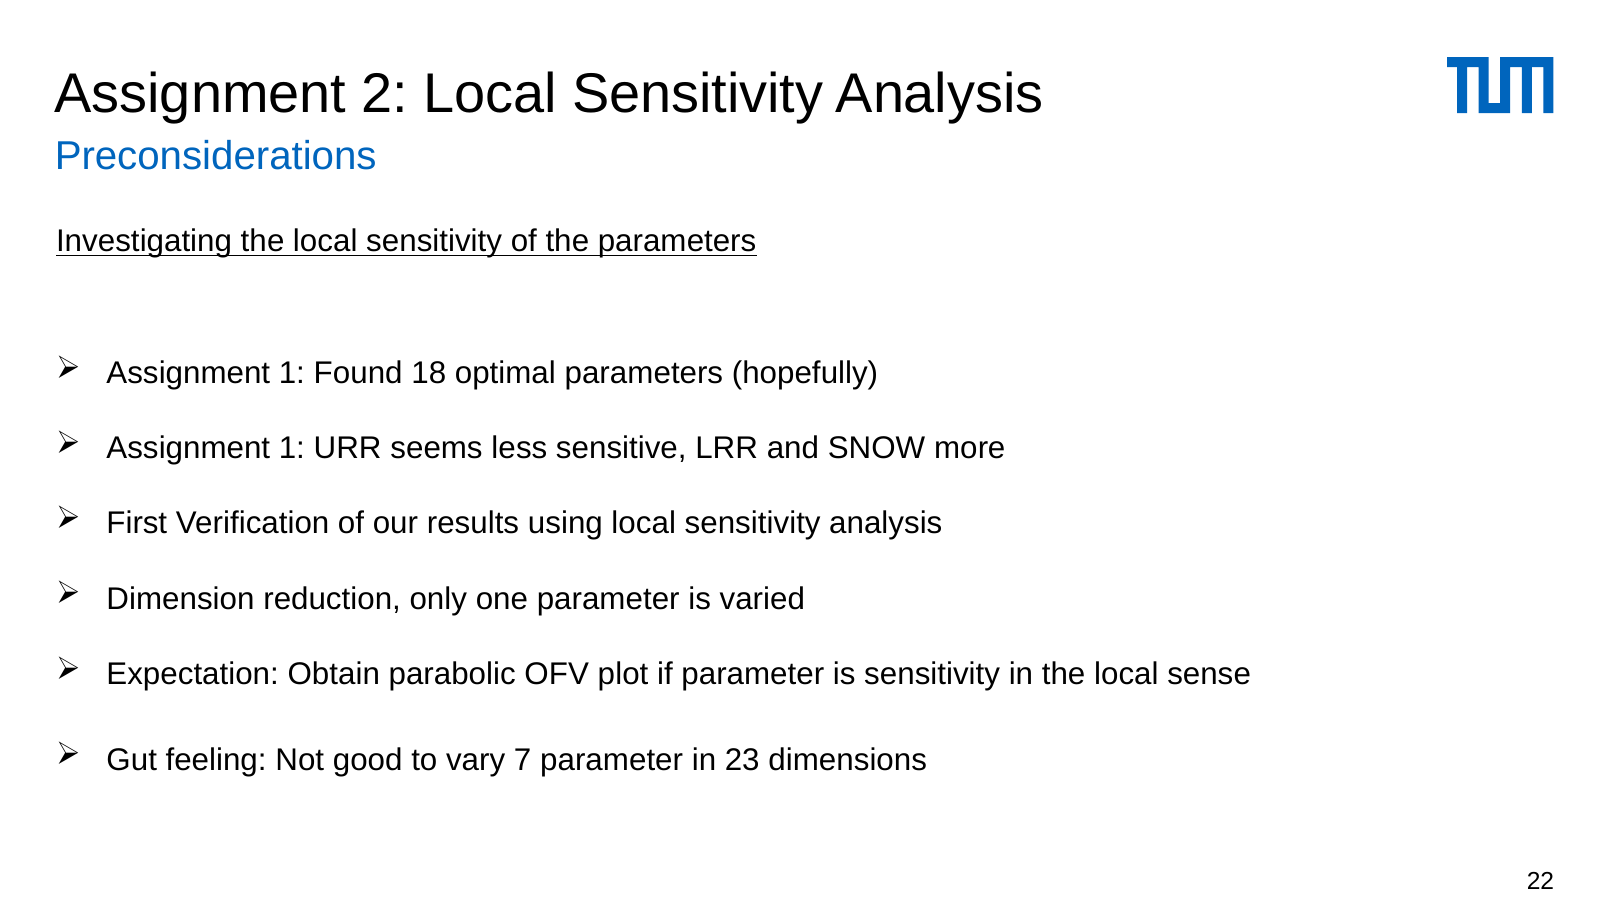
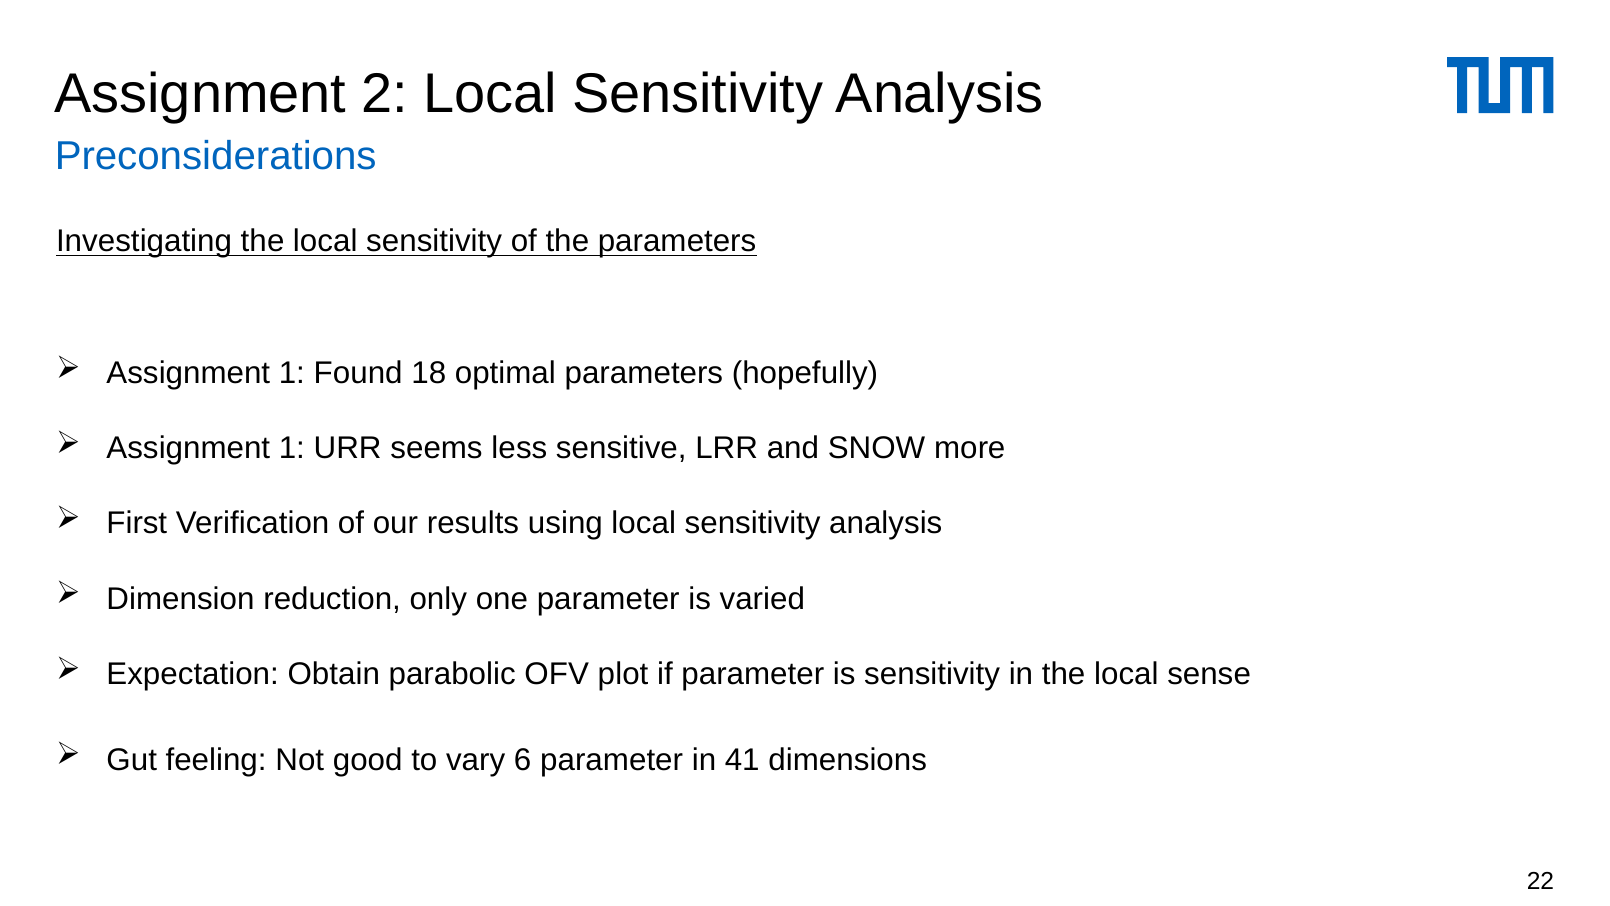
7: 7 -> 6 (523, 759)
23: 23 -> 41 (742, 759)
